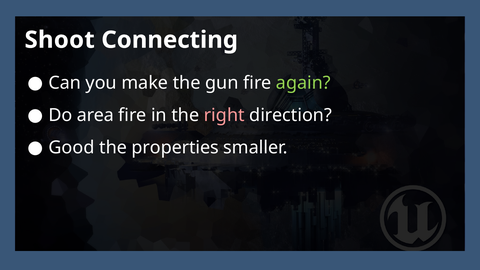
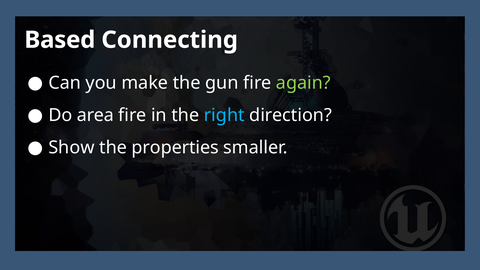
Shoot: Shoot -> Based (60, 40)
right colour: pink -> light blue (224, 115)
Good: Good -> Show (71, 148)
